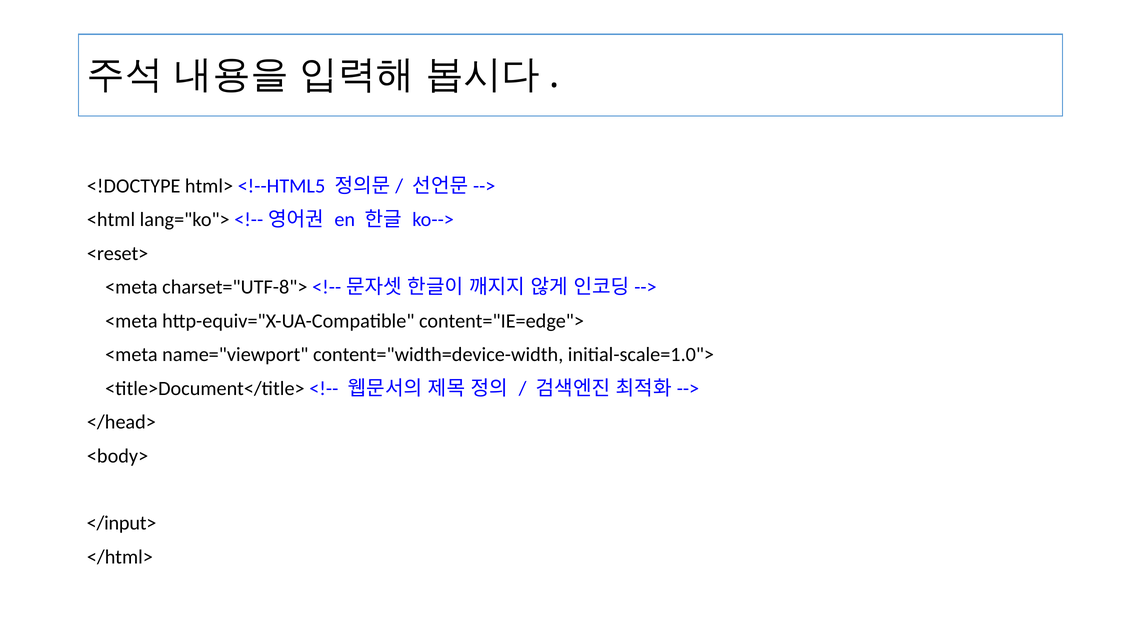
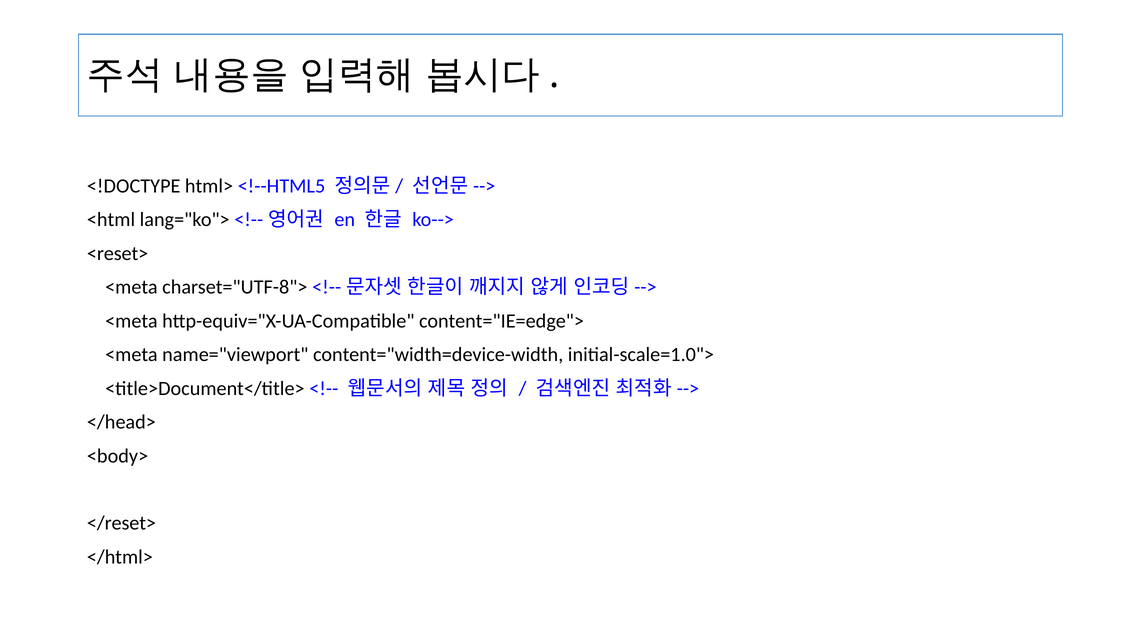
</input>: </input> -> </reset> (122, 523)
